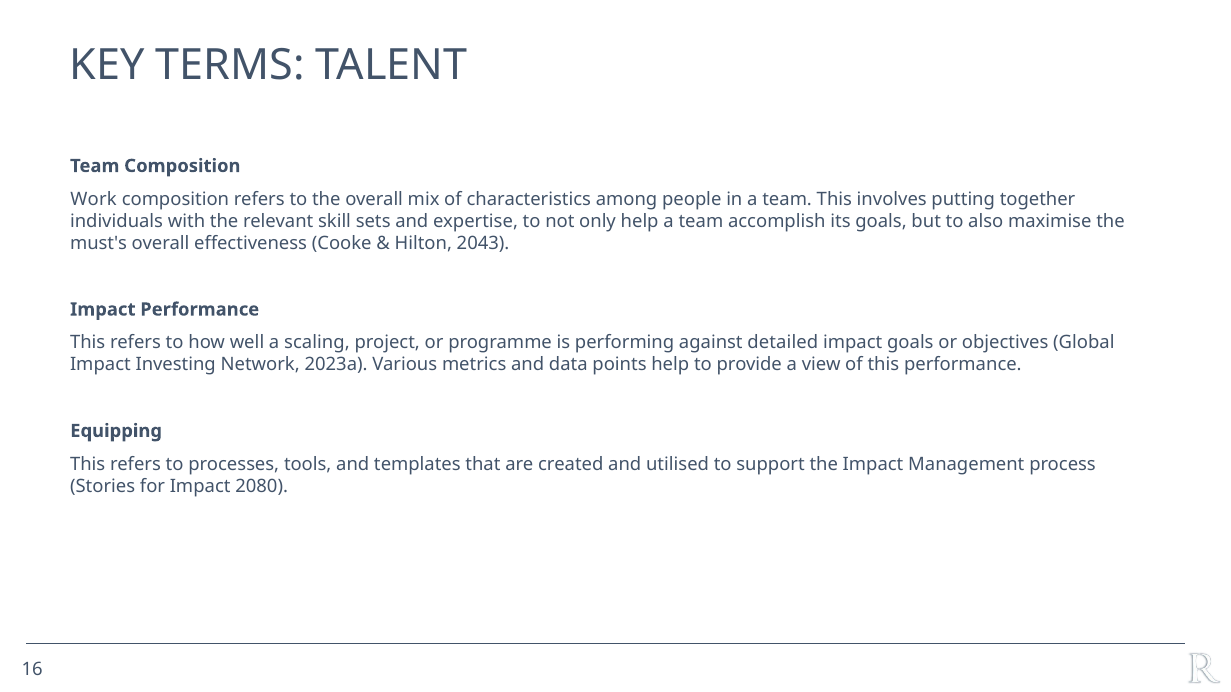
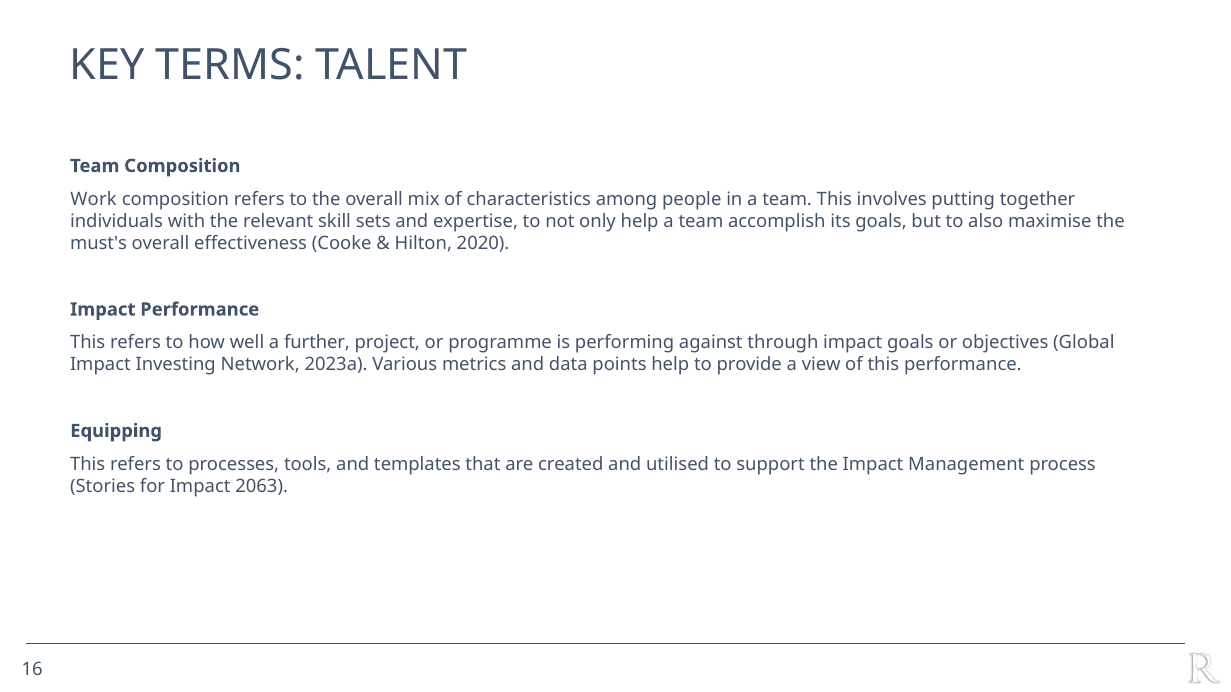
2043: 2043 -> 2020 (483, 243)
scaling: scaling -> further (317, 343)
detailed: detailed -> through (783, 343)
2080: 2080 -> 2063 (262, 486)
